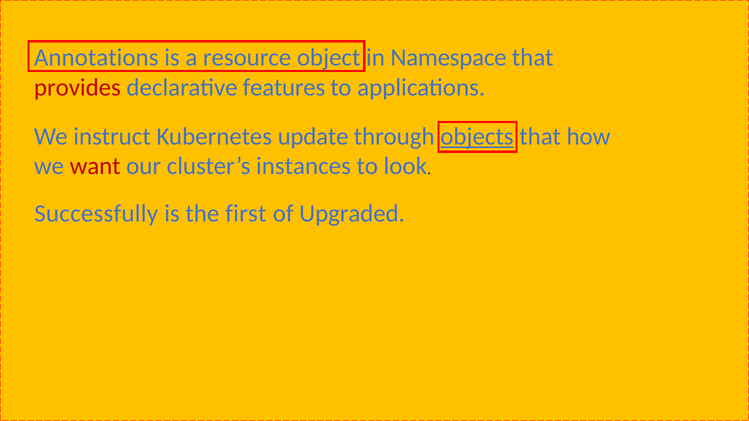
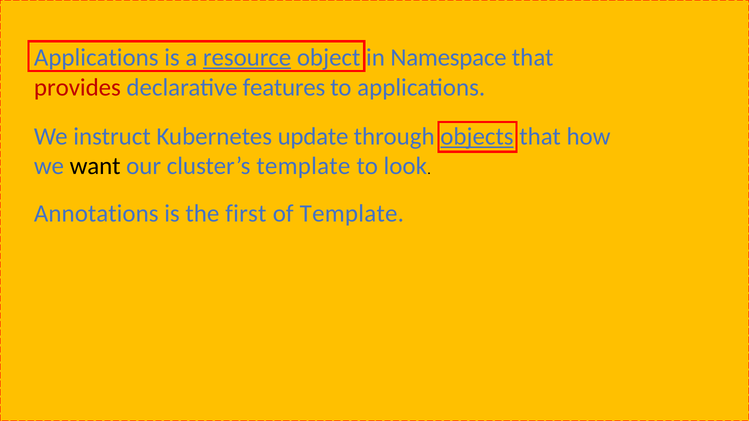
Annotations: Annotations -> Applications (96, 57)
resource underline: none -> present (247, 57)
want colour: red -> black (95, 166)
cluster’s instances: instances -> template (303, 166)
Successfully: Successfully -> Annotations (96, 214)
of Upgraded: Upgraded -> Template (352, 214)
